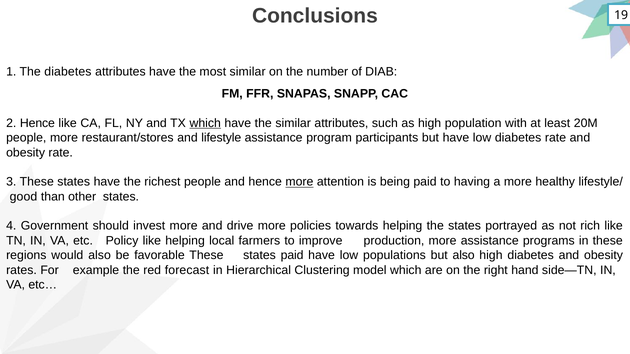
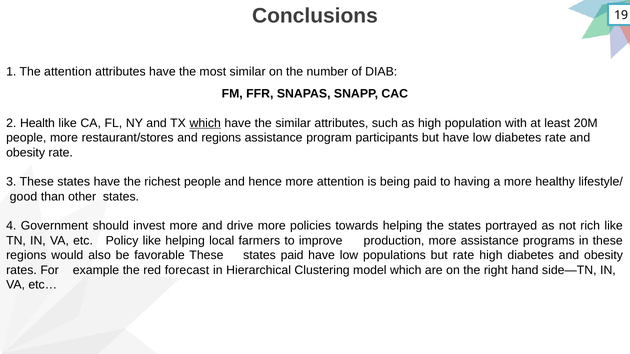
The diabetes: diabetes -> attention (68, 72)
2 Hence: Hence -> Health (37, 123)
and lifestyle: lifestyle -> regions (221, 138)
more underline: present -> none (299, 182)
but also: also -> rate (464, 256)
